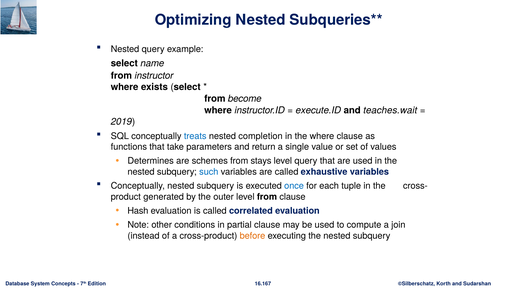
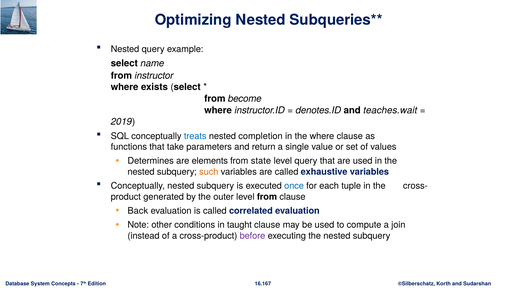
execute.ID: execute.ID -> denotes.ID (318, 110)
schemes: schemes -> elements (210, 161)
stays: stays -> state (261, 161)
such colour: blue -> orange (209, 171)
Hash: Hash -> Back (138, 210)
partial: partial -> taught (239, 224)
before colour: orange -> purple (252, 235)
